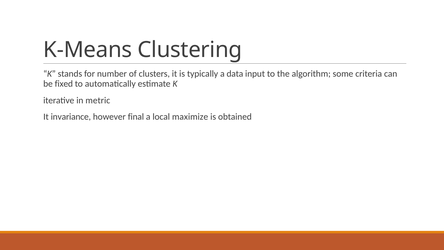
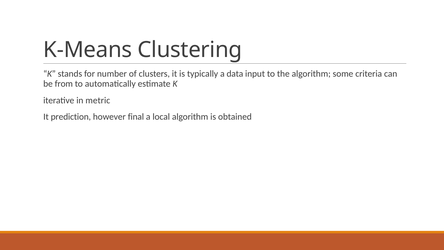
fixed: fixed -> from (64, 84)
invariance: invariance -> prediction (71, 117)
local maximize: maximize -> algorithm (190, 117)
